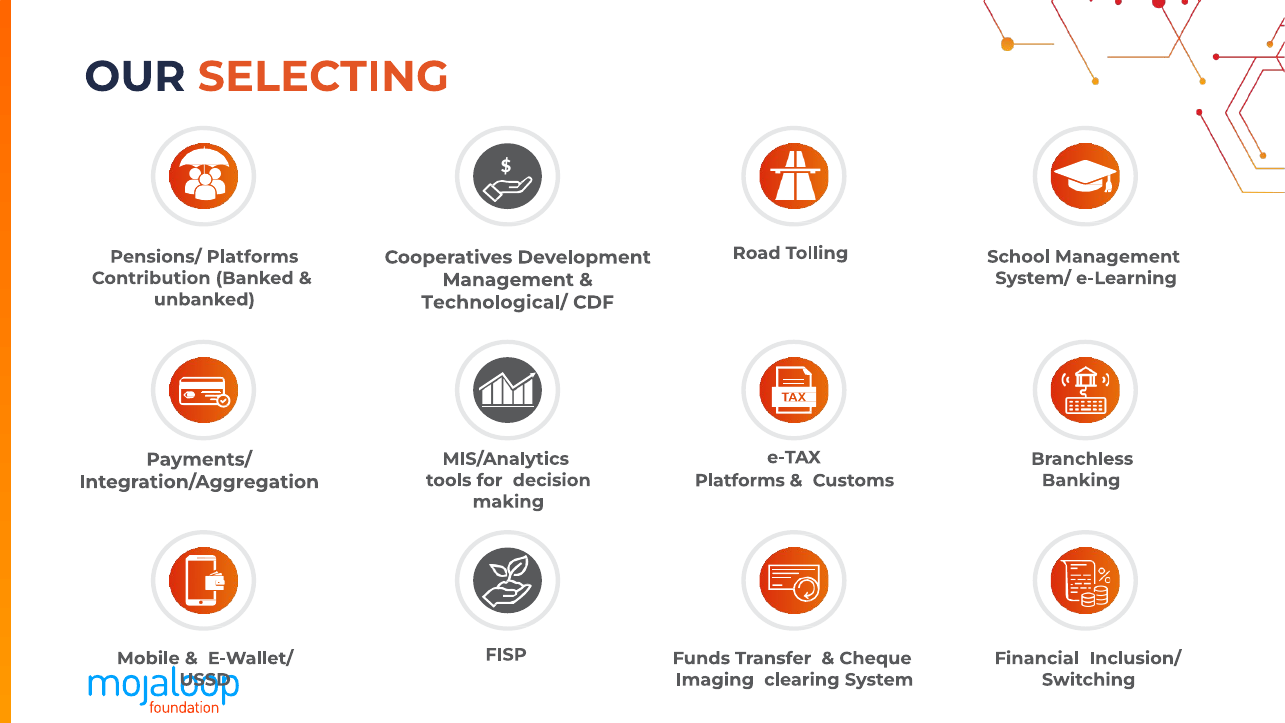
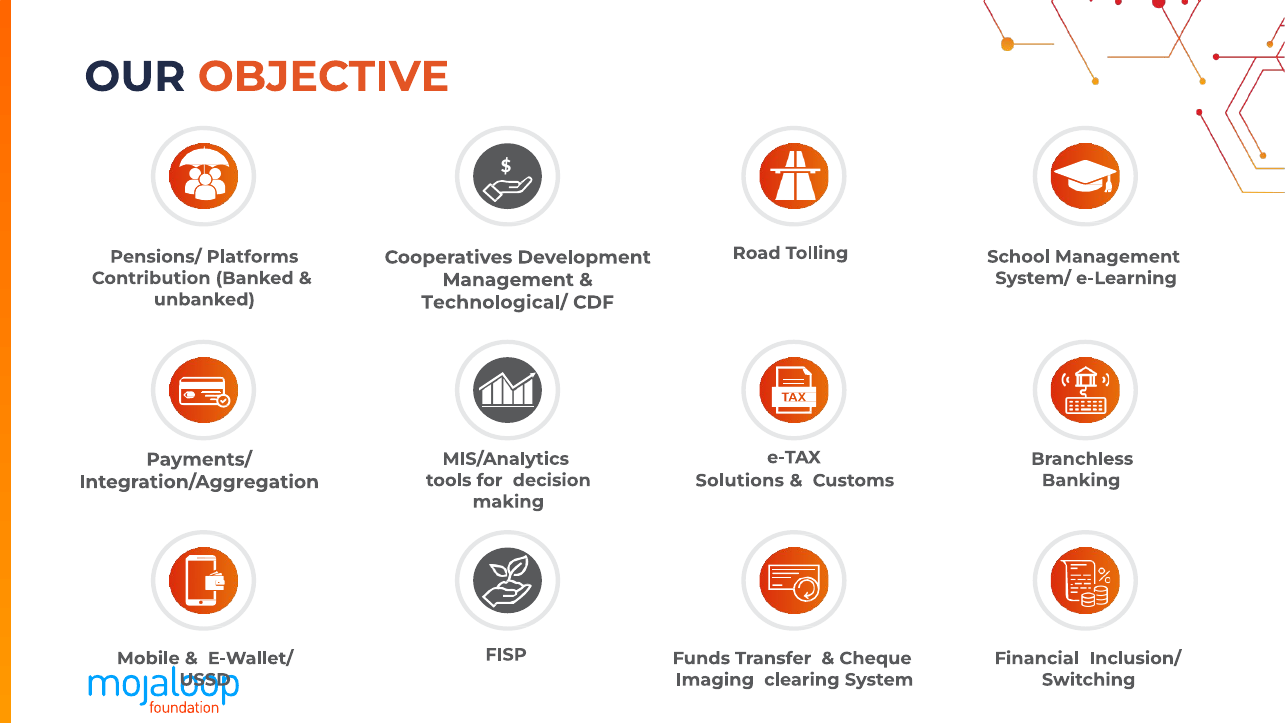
SELECTING: SELECTING -> OBJECTIVE (324, 77)
Platforms: Platforms -> Solutions (740, 480)
